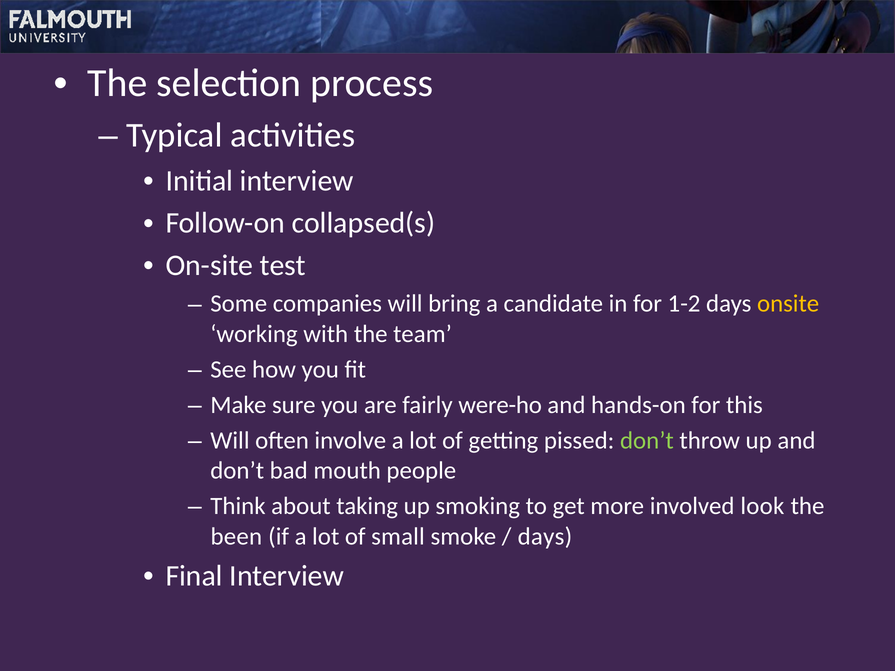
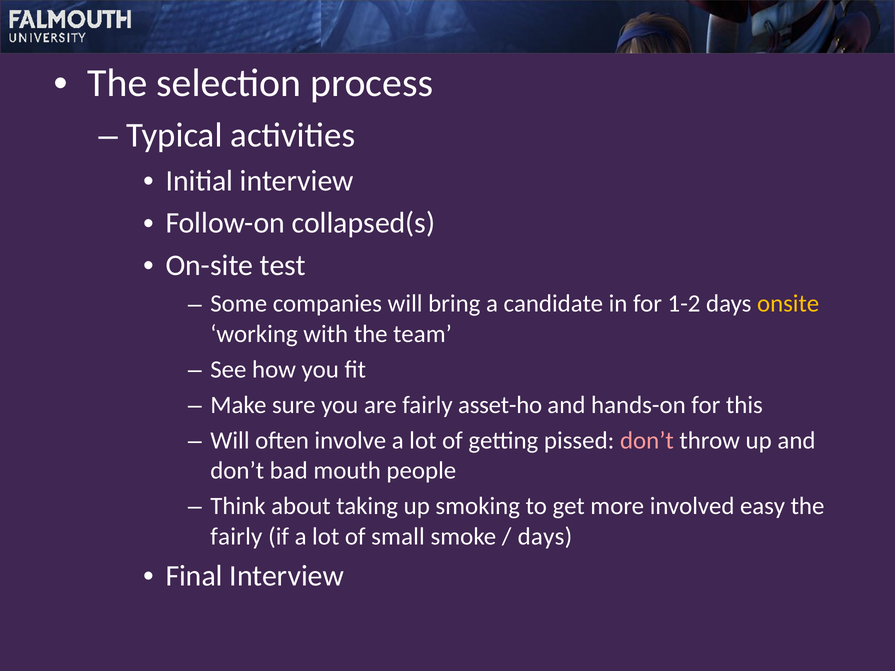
were-ho: were-ho -> asset-ho (500, 405)
don’t colour: light green -> pink (647, 441)
look: look -> easy (763, 506)
been: been -> fairly (236, 537)
